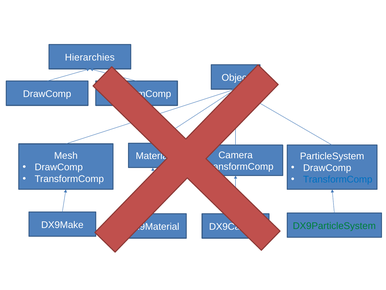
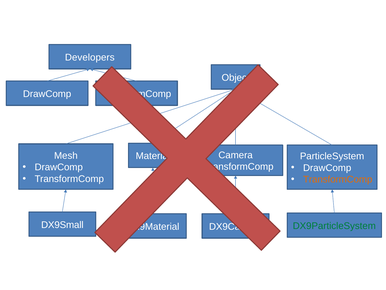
Hierarchies: Hierarchies -> Developers (90, 57)
TransformComp colour: blue -> orange (338, 179)
DX9Make: DX9Make -> DX9Small (62, 224)
